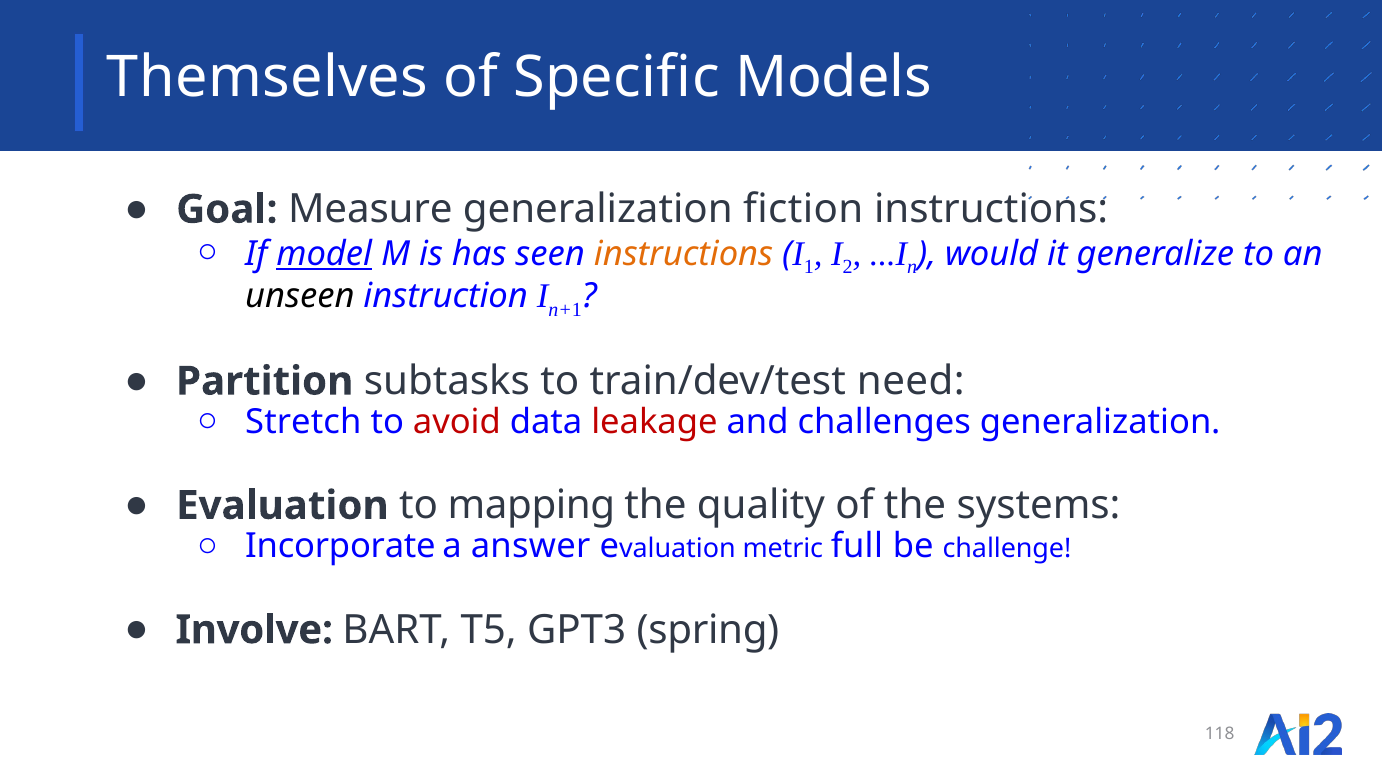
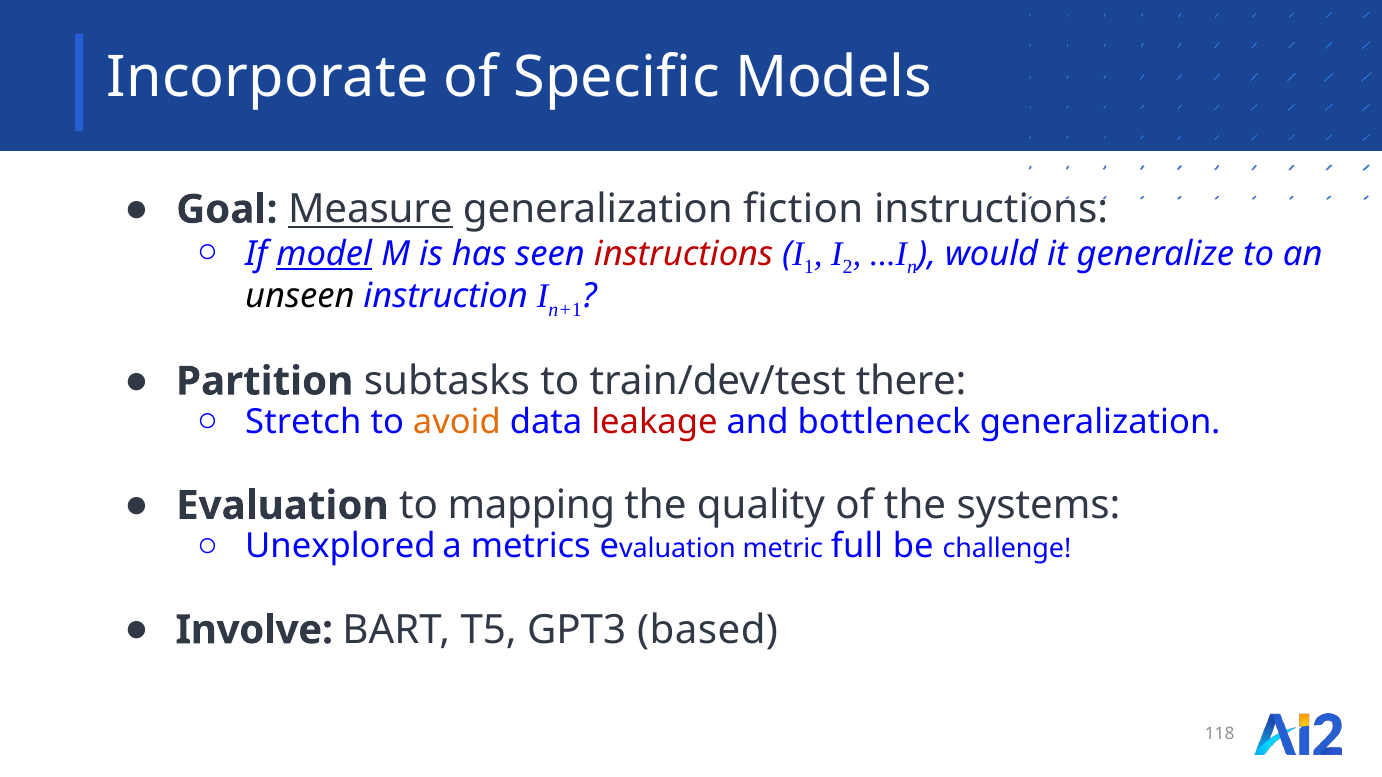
Themselves: Themselves -> Incorporate (268, 77)
Measure underline: none -> present (370, 210)
instructions colour: orange -> red (684, 254)
need: need -> there (911, 382)
avoid colour: red -> orange (457, 422)
challenges: challenges -> bottleneck (884, 422)
Incorporate: Incorporate -> Unexplored (340, 546)
answer: answer -> metrics (531, 546)
spring: spring -> based (708, 630)
